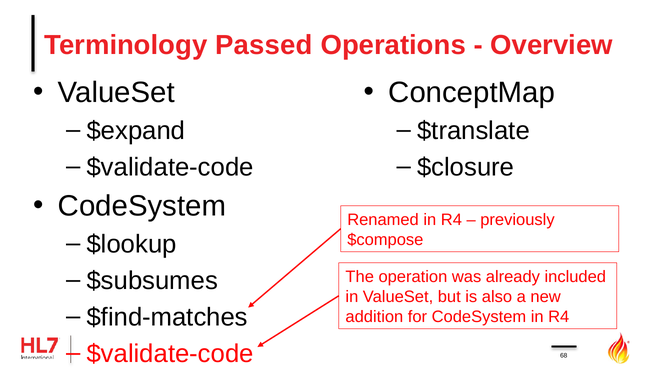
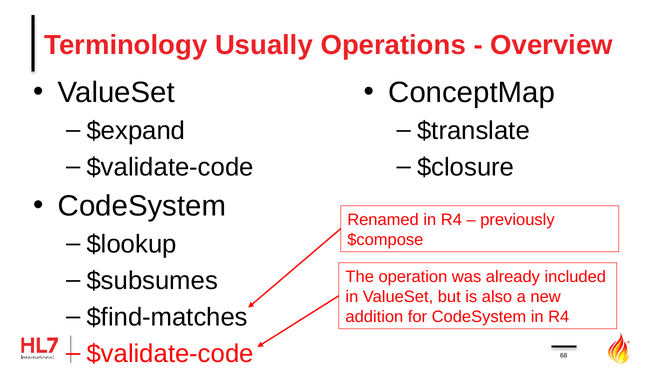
Passed: Passed -> Usually (264, 45)
